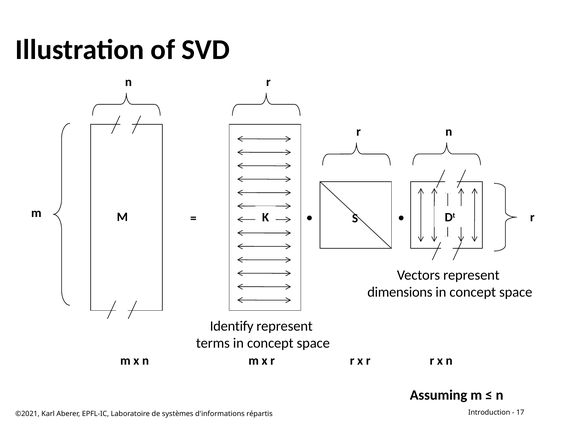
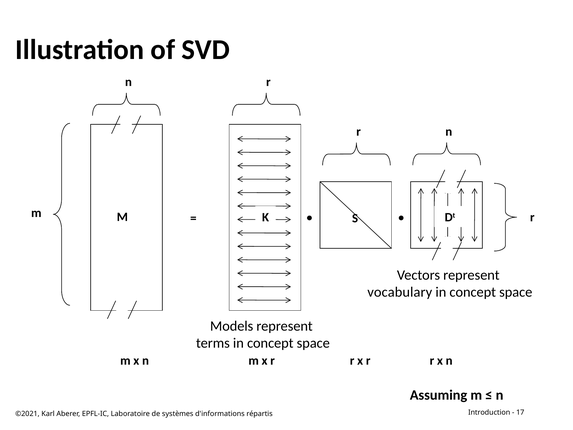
dimensions: dimensions -> vocabulary (400, 292)
Identify: Identify -> Models (232, 326)
